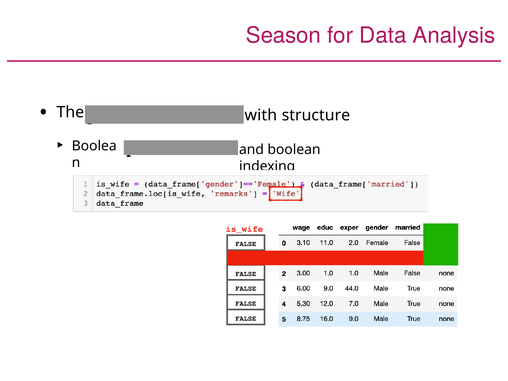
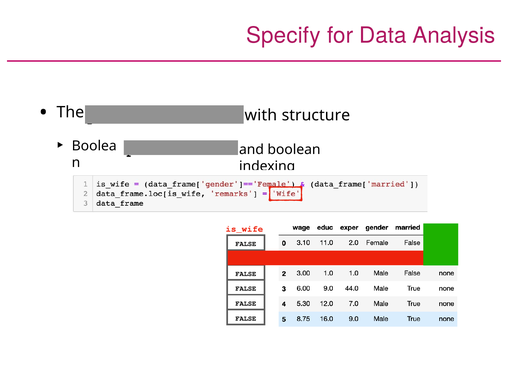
Season: Season -> Specify (283, 36)
